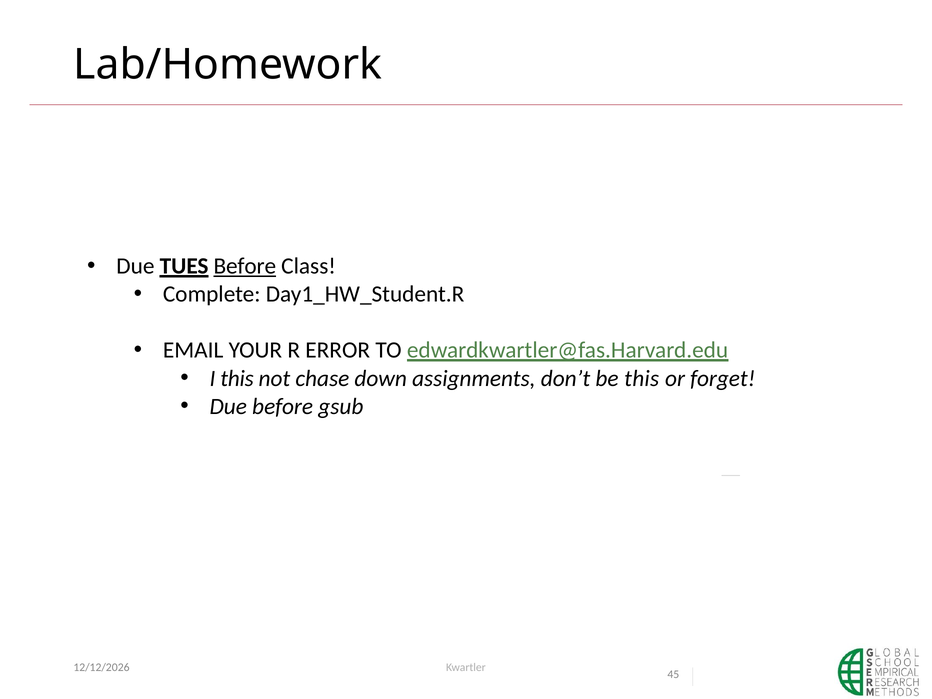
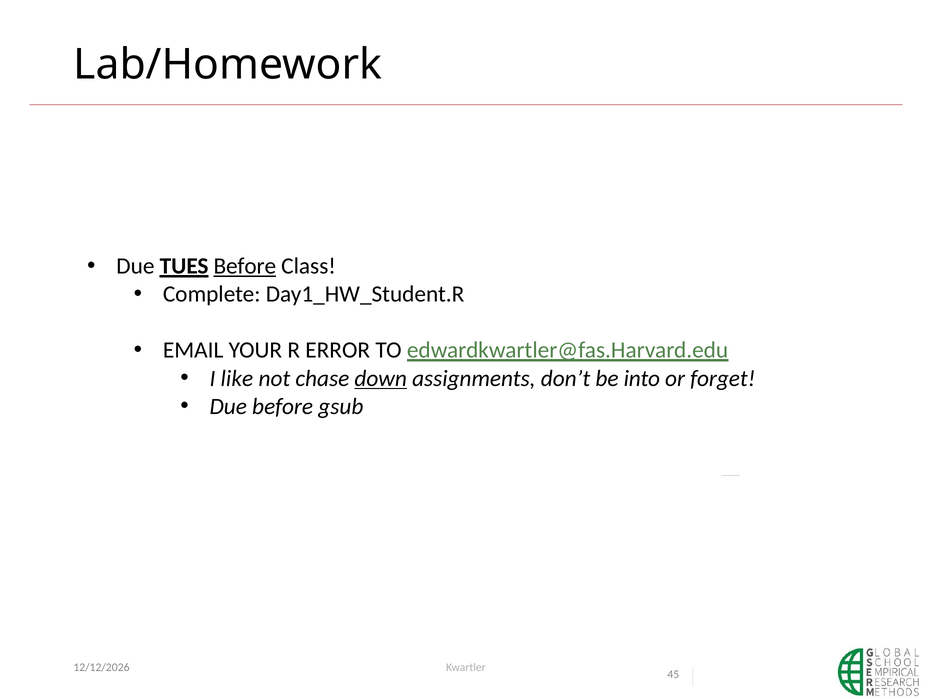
I this: this -> like (237, 379)
down underline: none -> present (381, 379)
be this: this -> into (642, 379)
